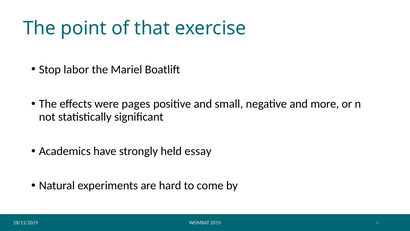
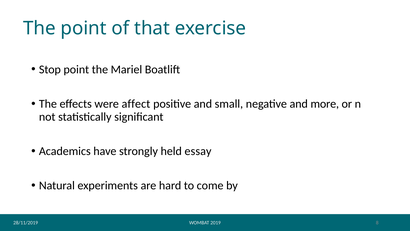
Stop labor: labor -> point (76, 69)
pages: pages -> affect (136, 104)
